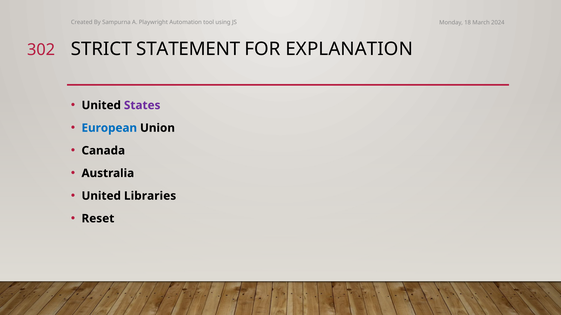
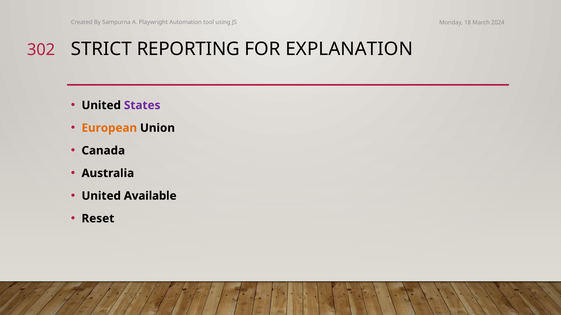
STATEMENT: STATEMENT -> REPORTING (188, 49)
European colour: blue -> orange (109, 128)
Libraries: Libraries -> Available (150, 196)
